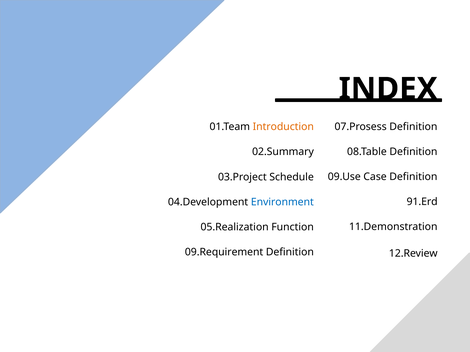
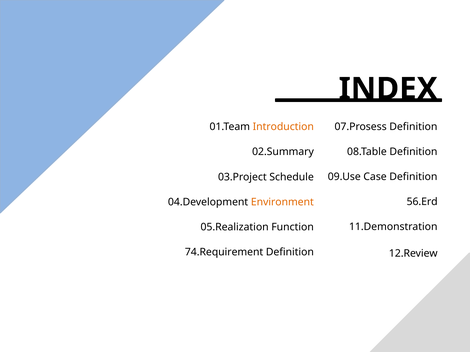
91.Erd: 91.Erd -> 56.Erd (422, 202)
Environment colour: blue -> orange (282, 202)
09.Requirement: 09.Requirement -> 74.Requirement (224, 252)
